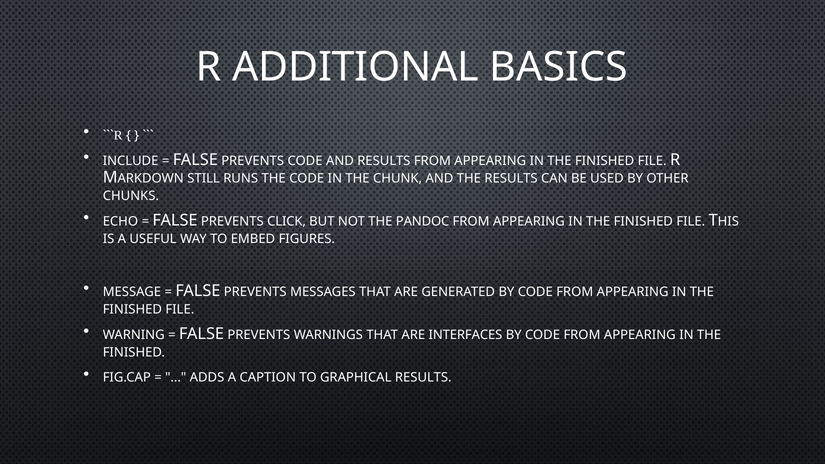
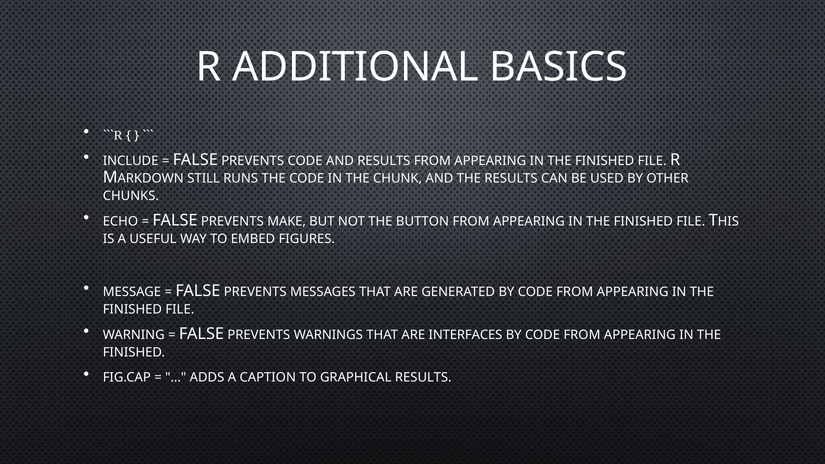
CLICK: CLICK -> MAKE (287, 222)
PANDOC: PANDOC -> BUTTON (423, 222)
